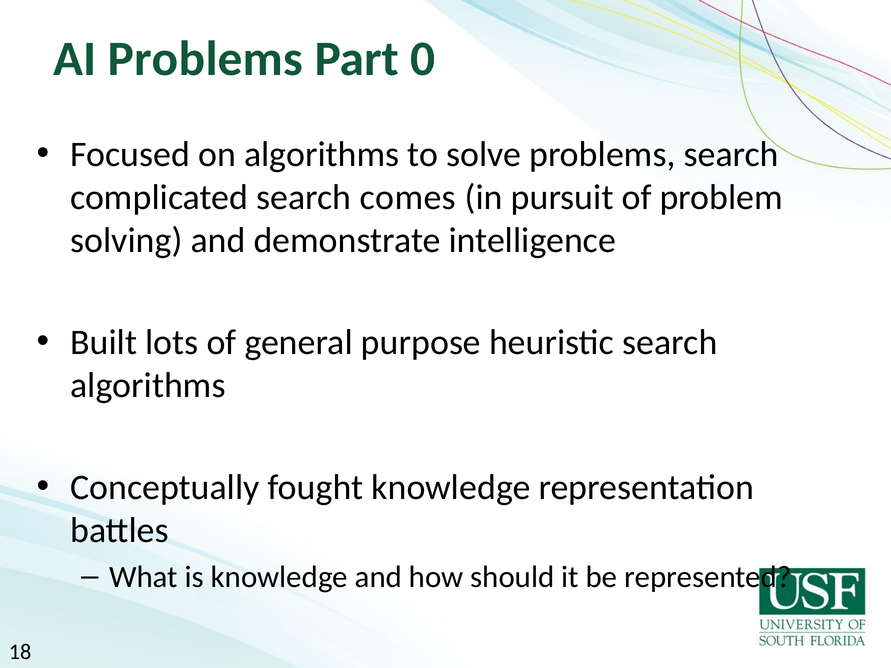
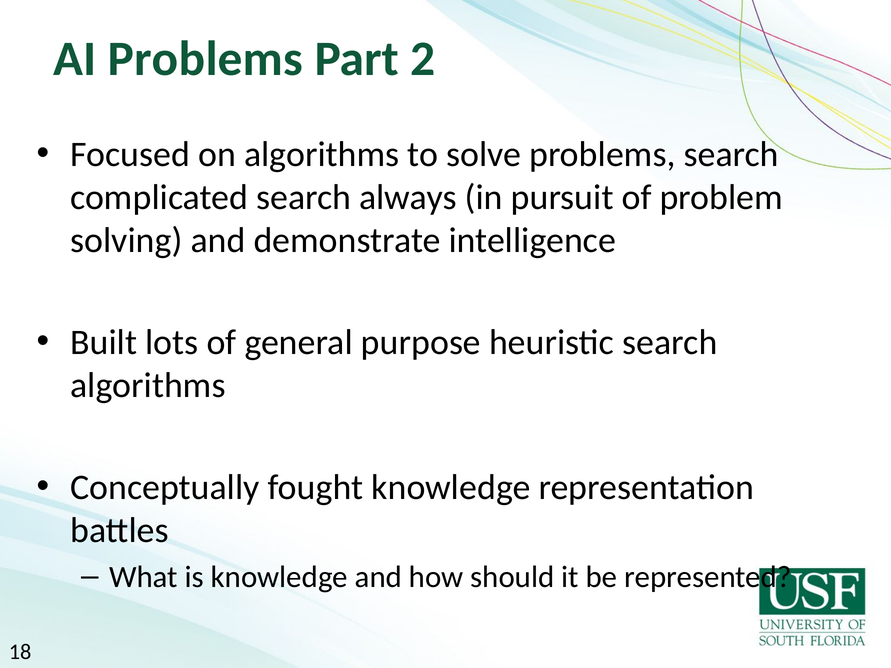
0: 0 -> 2 (423, 59)
comes: comes -> always (408, 197)
